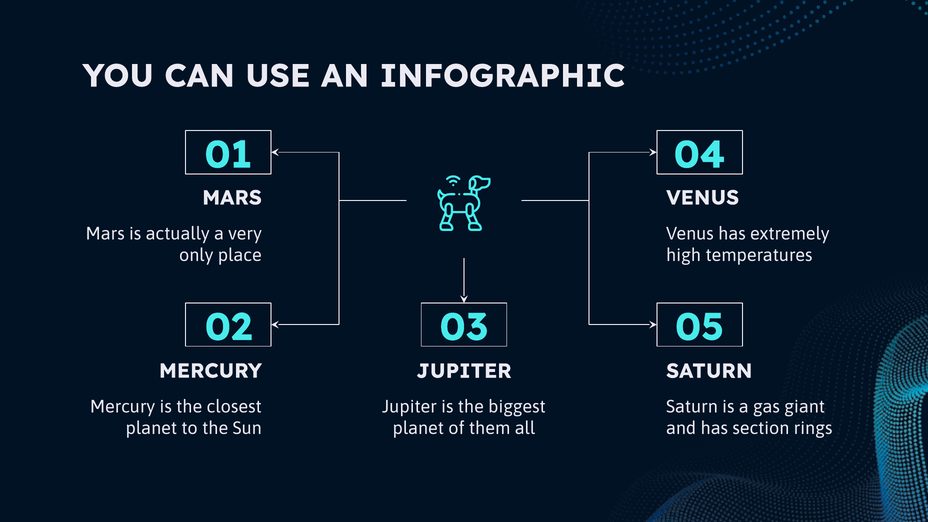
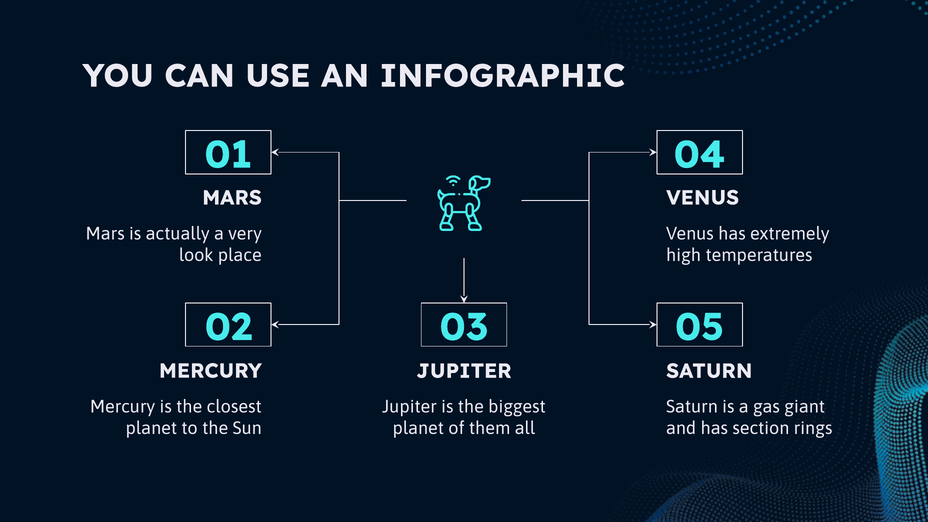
only: only -> look (196, 256)
